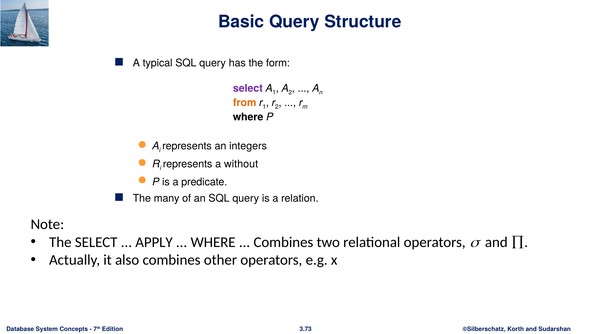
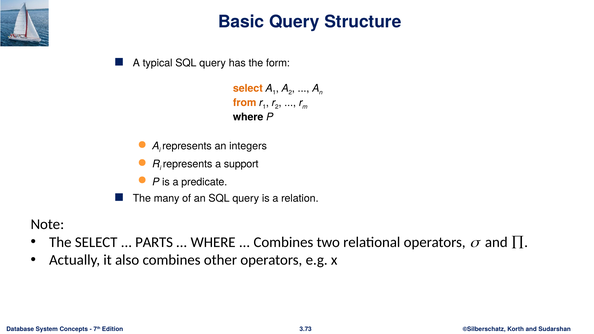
select colour: purple -> orange (248, 88)
without: without -> support (241, 164)
APPLY: APPLY -> PARTS (154, 242)
